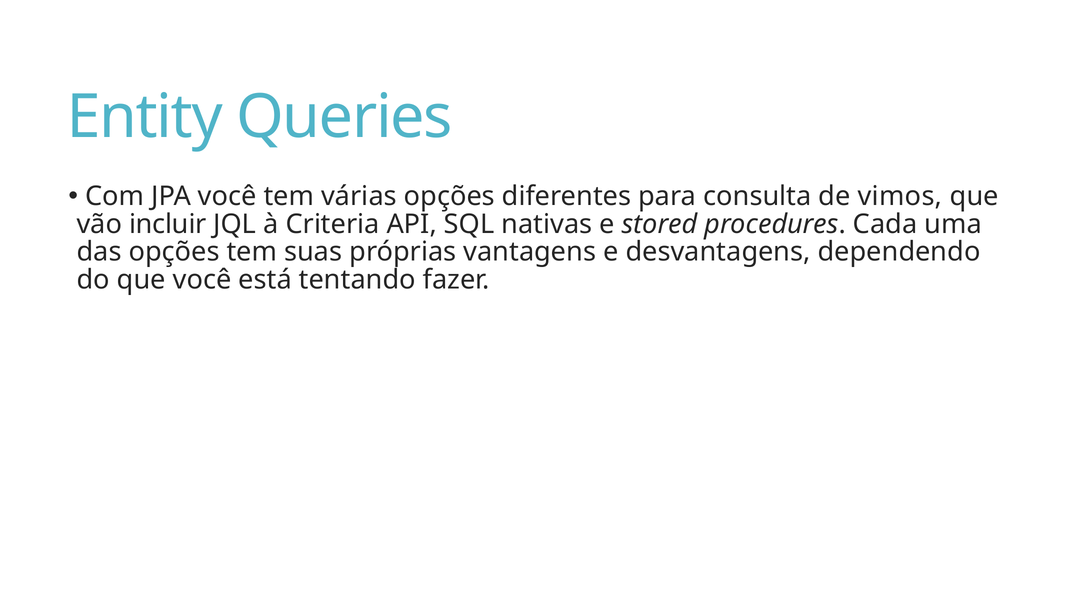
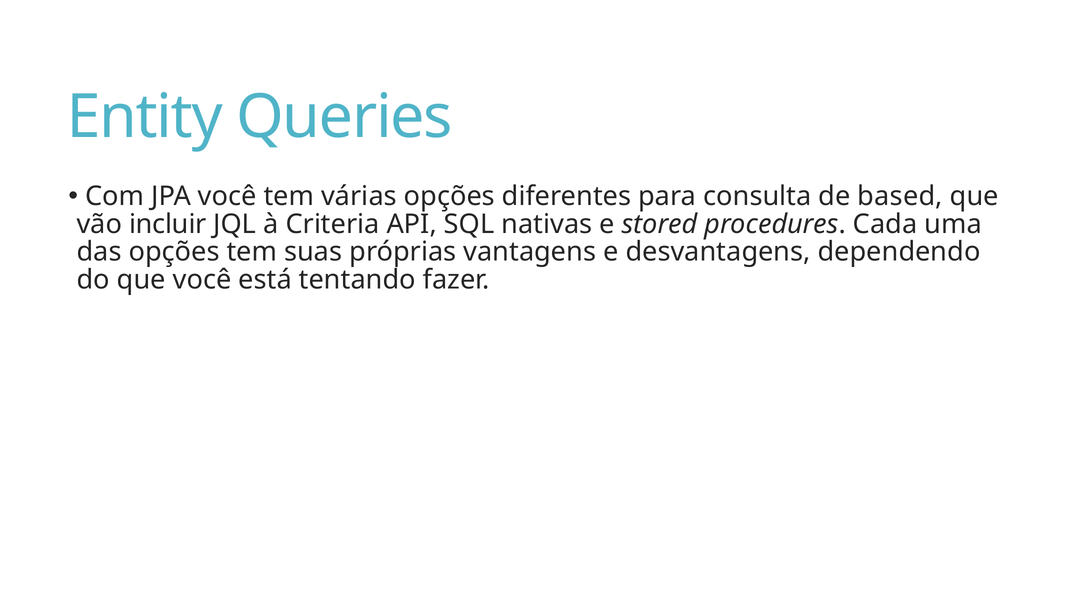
vimos: vimos -> based (900, 197)
